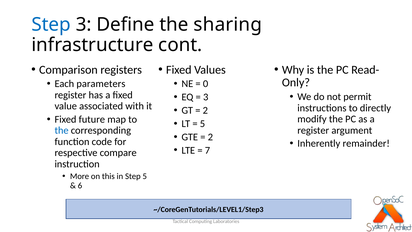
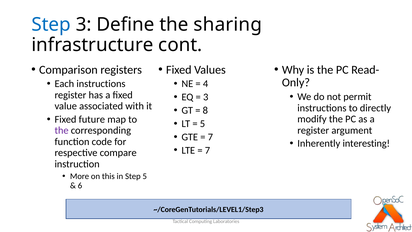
Each parameters: parameters -> instructions (101, 84)
0: 0 -> 4 (206, 84)
2: 2 -> 8 (205, 110)
the colour: blue -> purple (62, 130)
2: 2 -> 7 (210, 137)
remainder: remainder -> interesting (366, 143)
